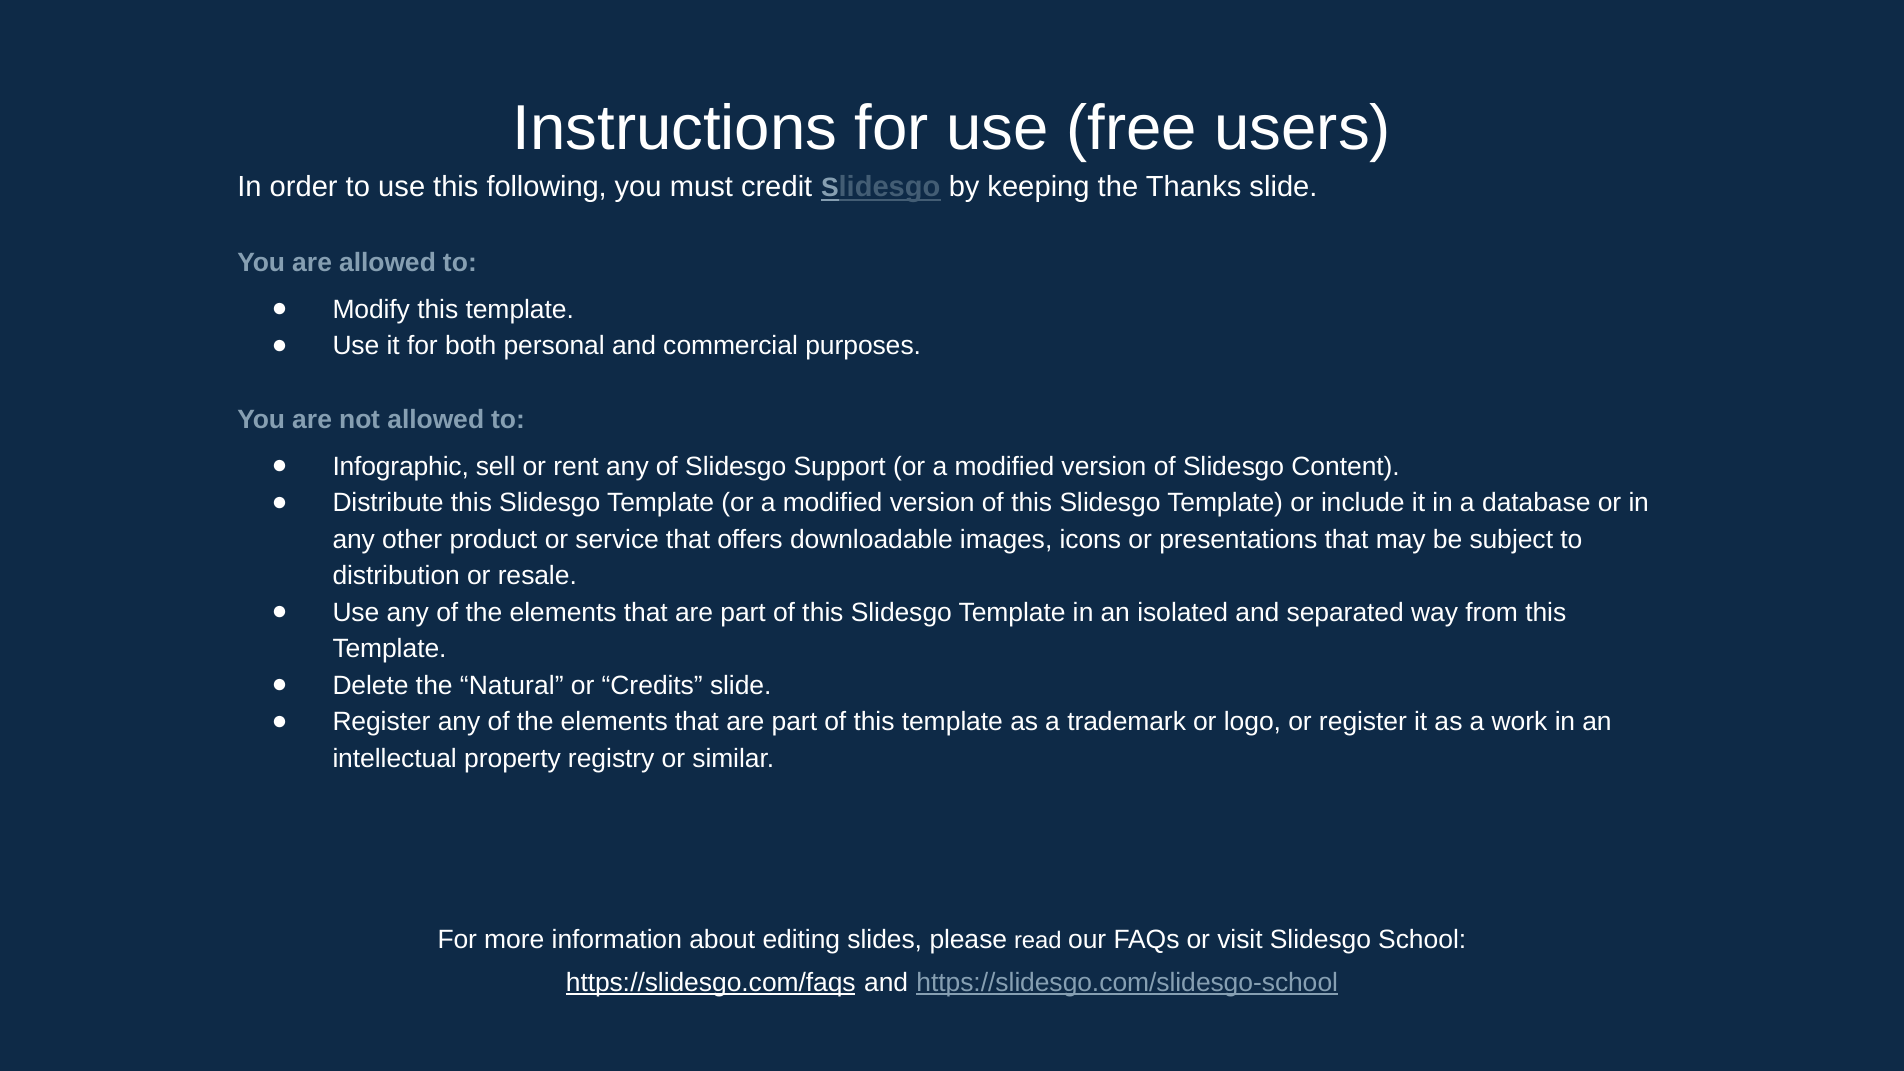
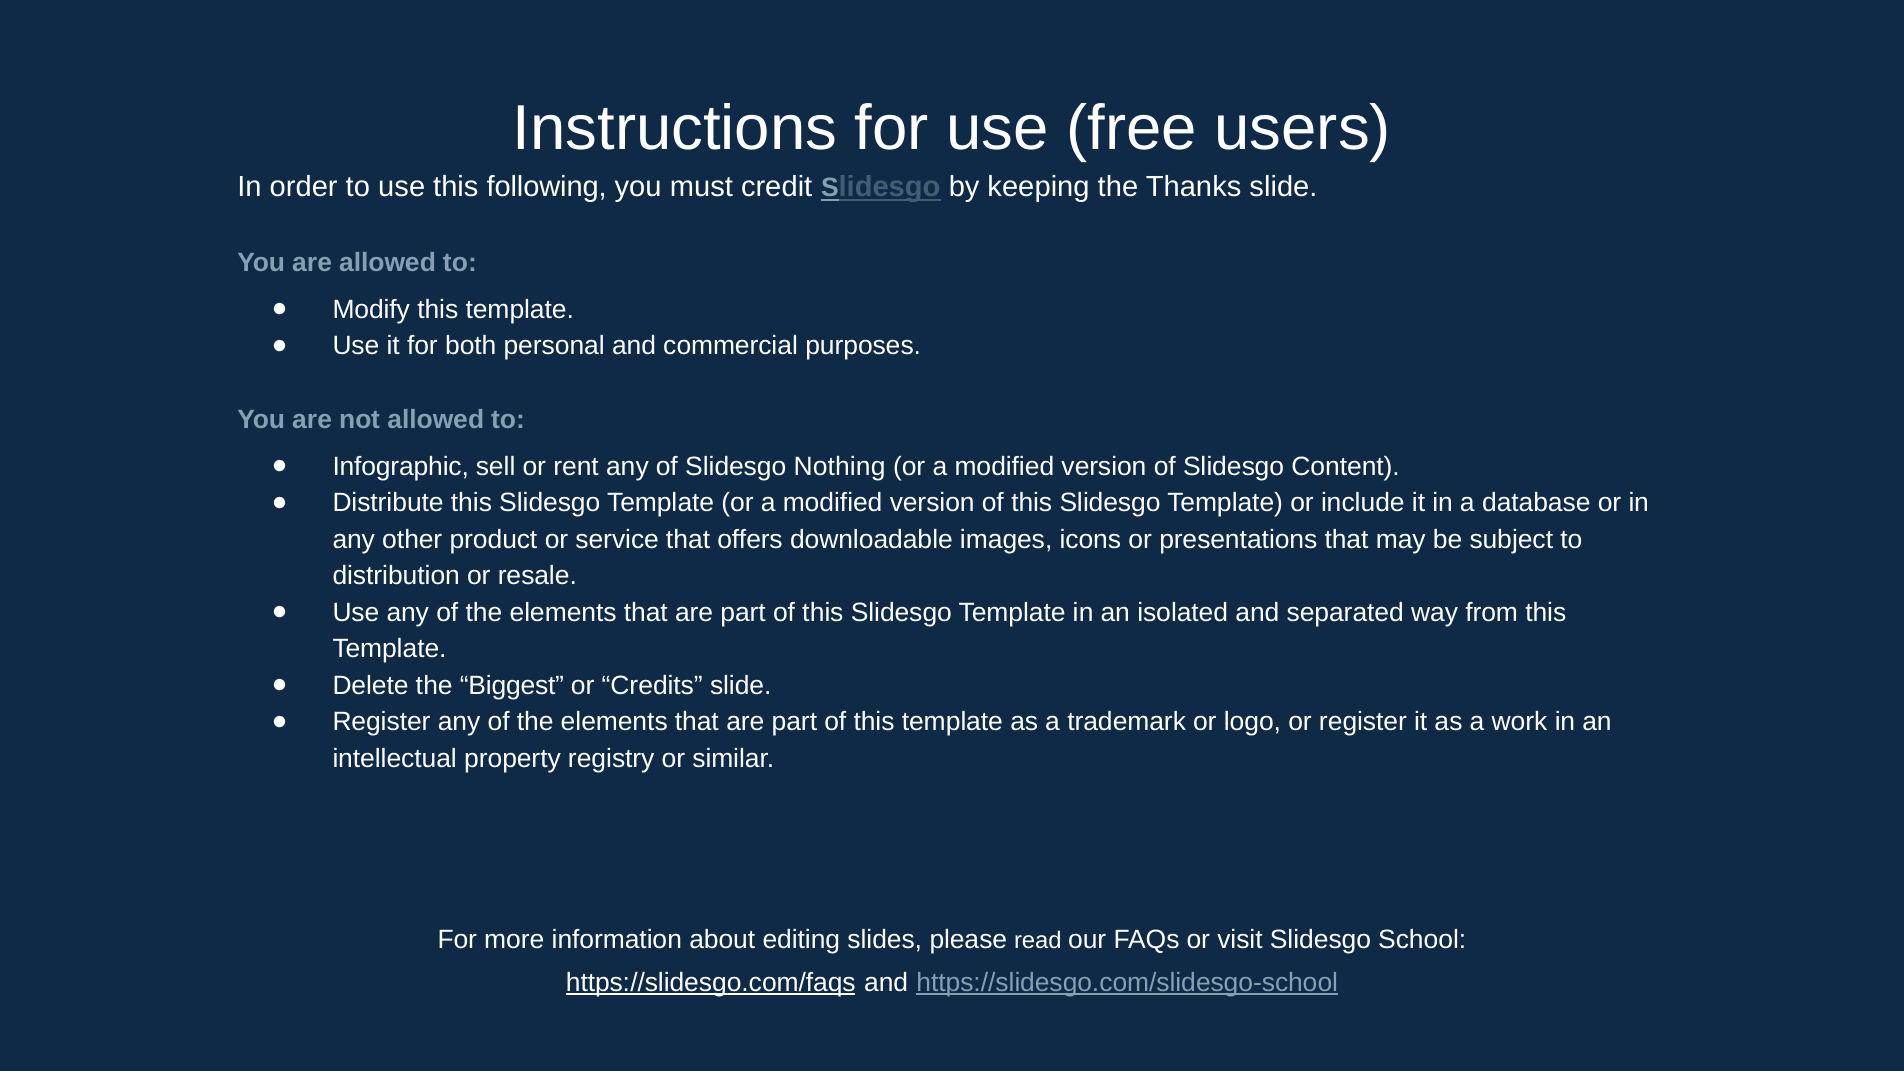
Support: Support -> Nothing (840, 467)
Natural: Natural -> Biggest (512, 686)
